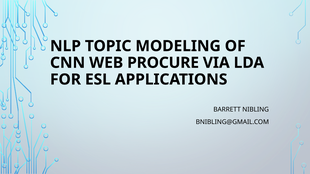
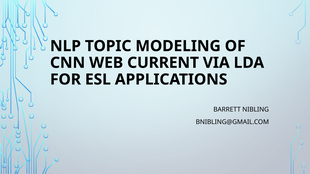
PROCURE: PROCURE -> CURRENT (163, 63)
